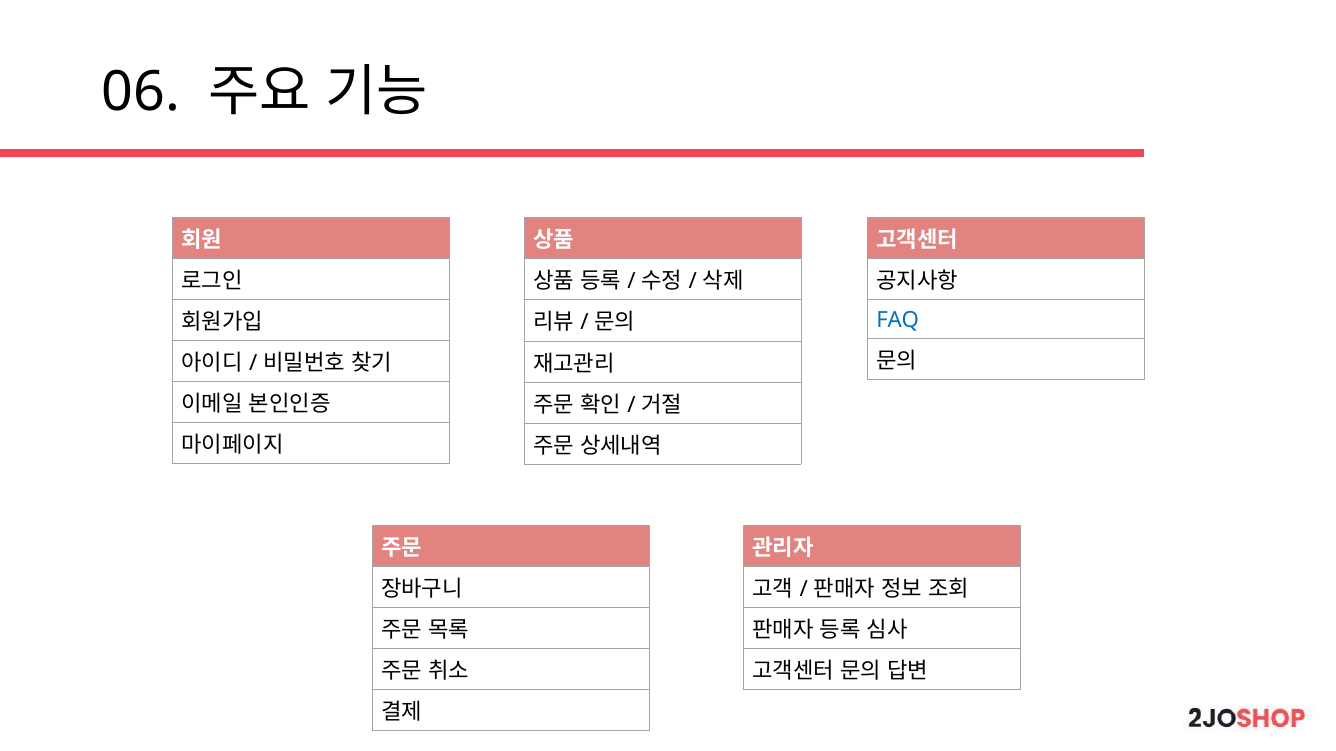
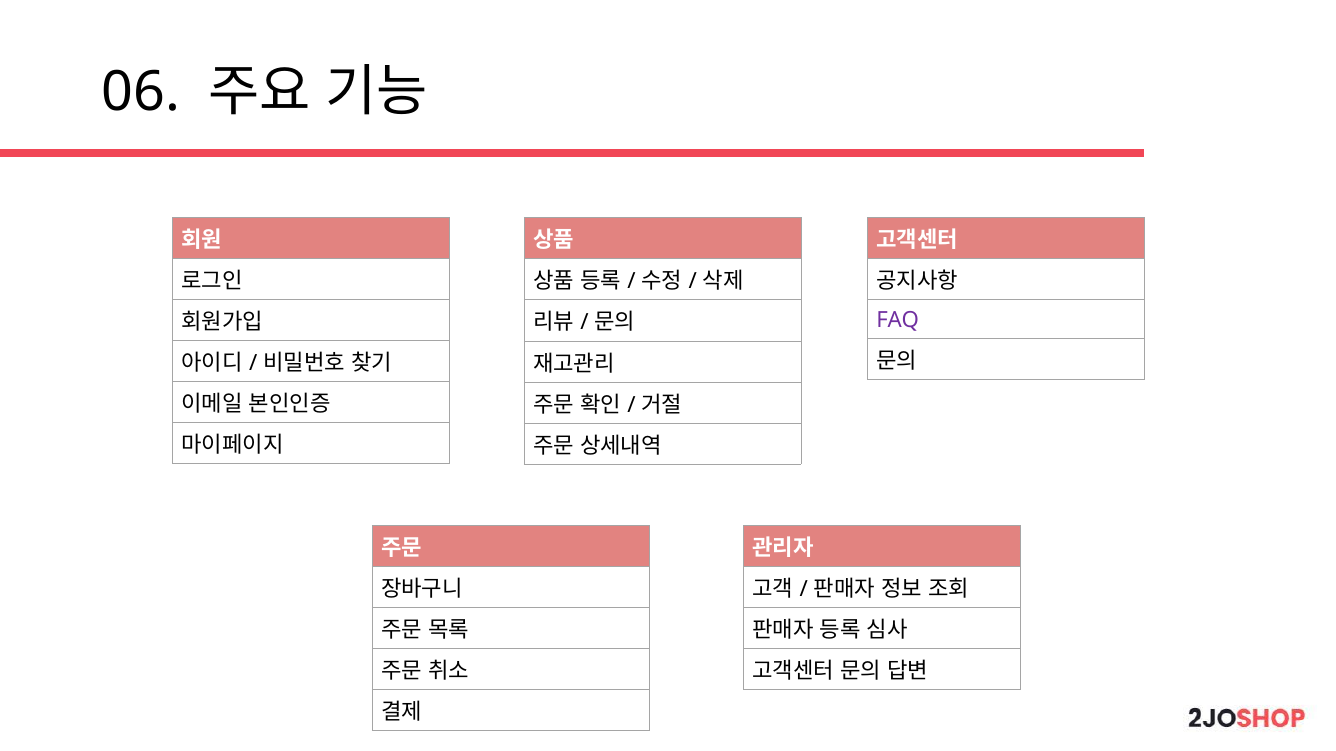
FAQ colour: blue -> purple (898, 321)
